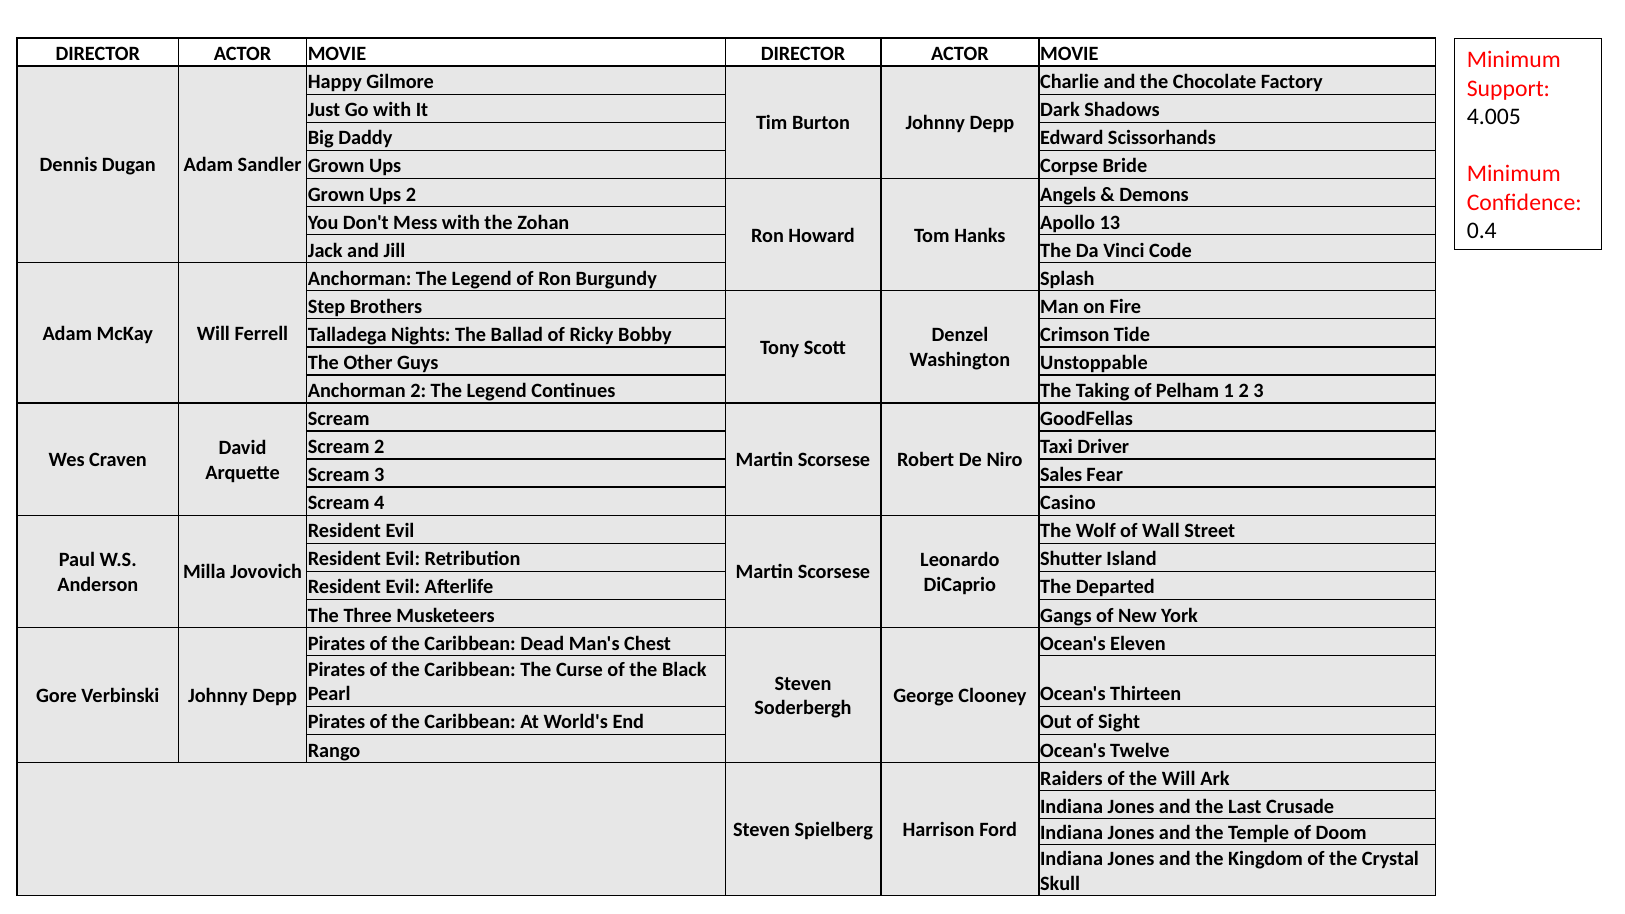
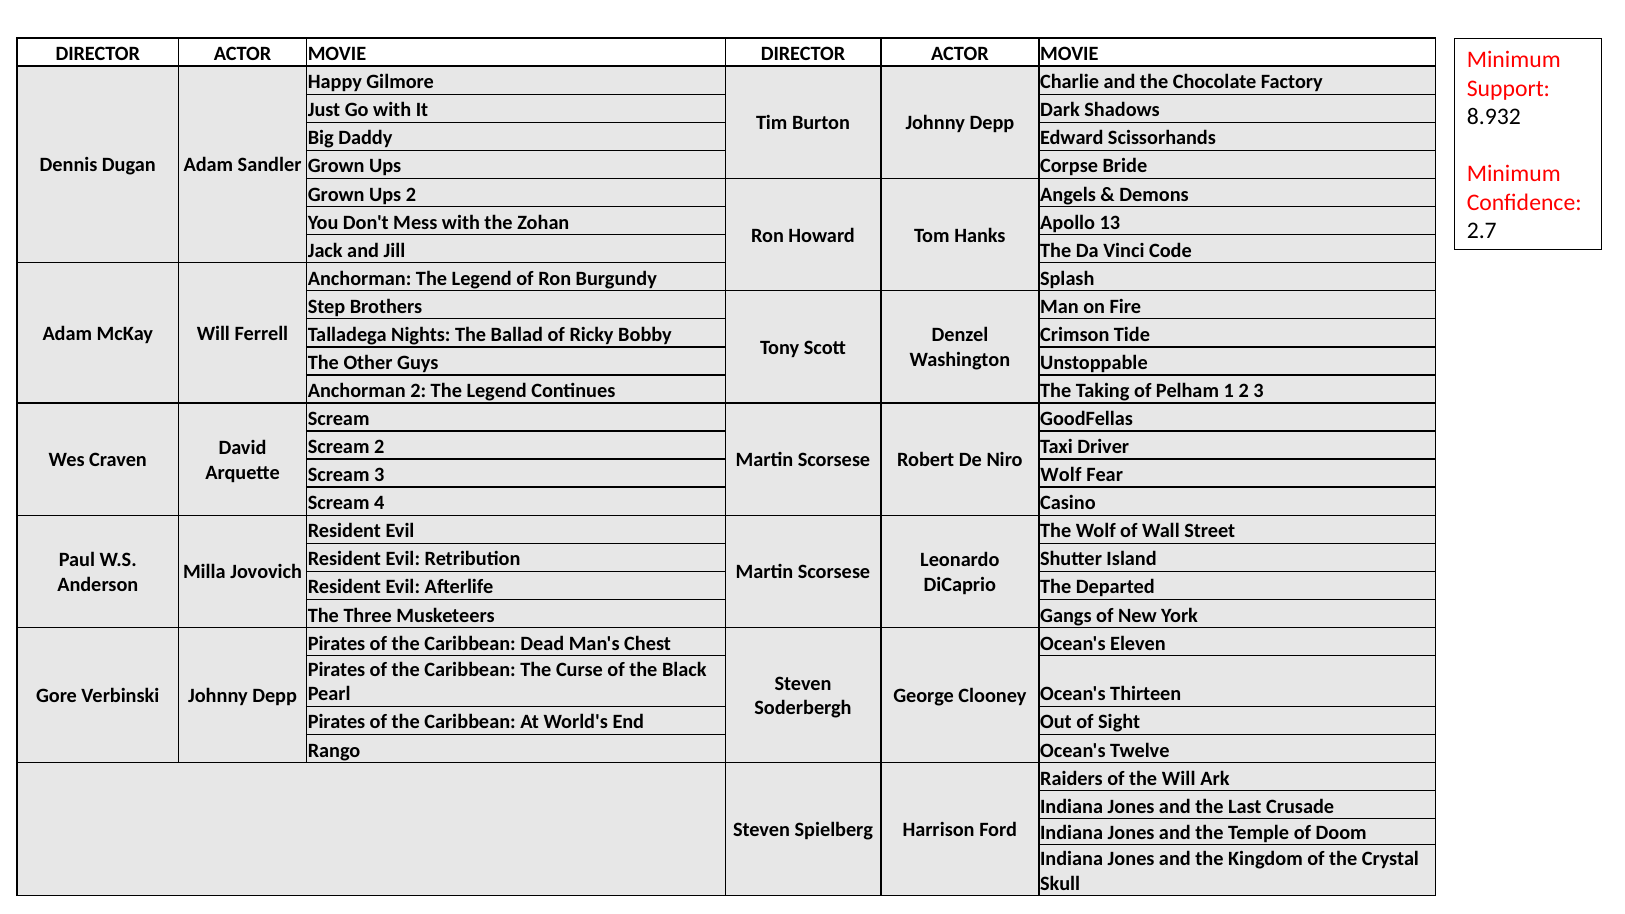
4.005: 4.005 -> 8.932 (1494, 117)
0.4: 0.4 -> 2.7 (1482, 231)
3 Sales: Sales -> Wolf (1061, 475)
